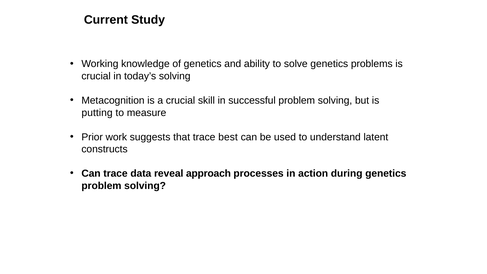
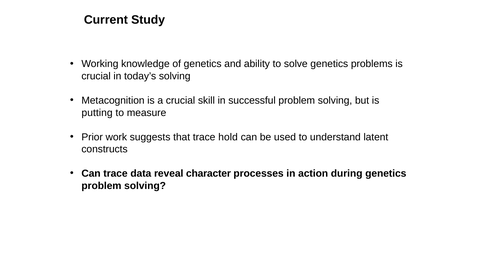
best: best -> hold (228, 137)
approach: approach -> character (208, 174)
